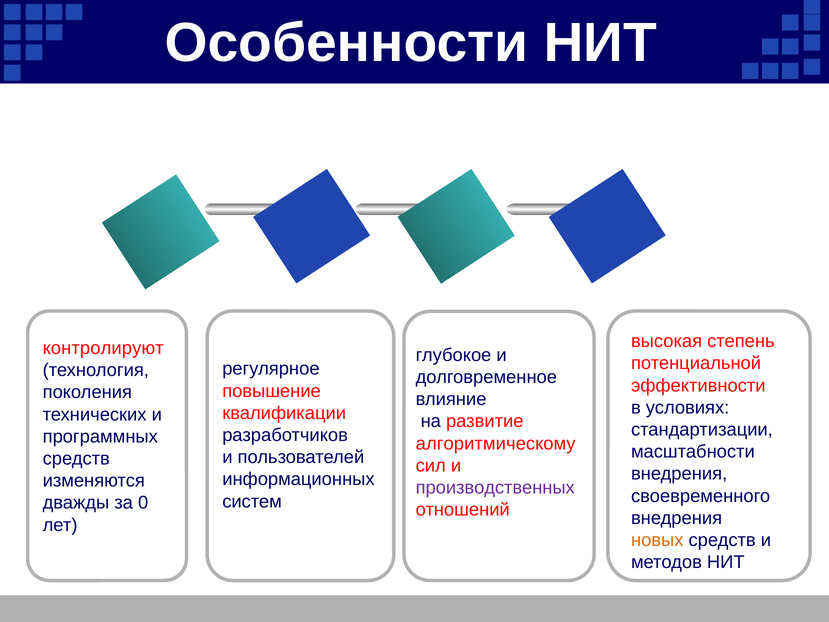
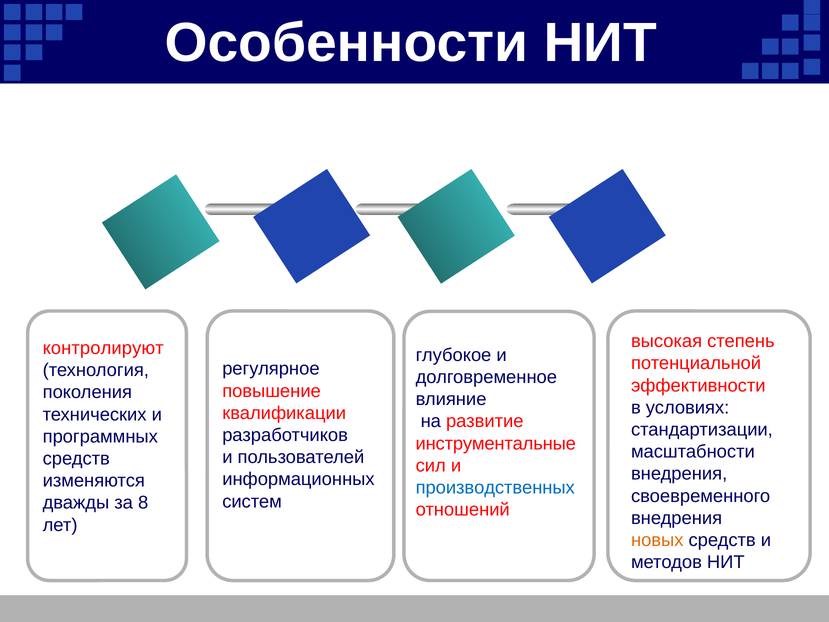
алгоритмическому: алгоритмическому -> инструментальные (496, 443)
производственных colour: purple -> blue (495, 487)
0: 0 -> 8 (143, 503)
